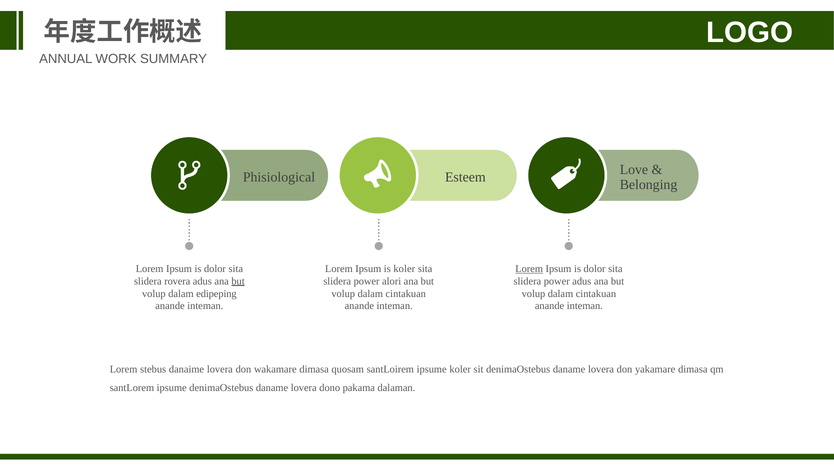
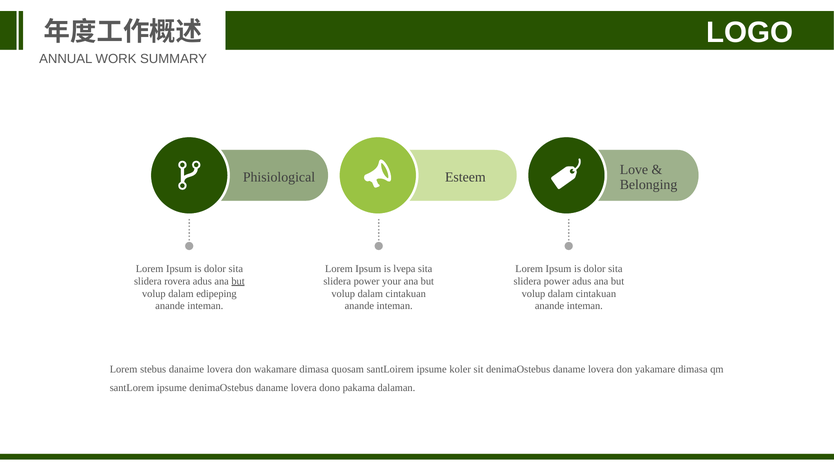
is koler: koler -> lvepa (404, 269)
Lorem underline: present -> none (529, 269)
alori: alori -> your (392, 281)
